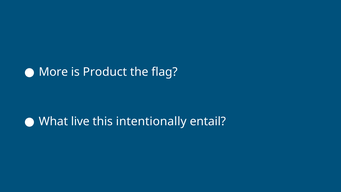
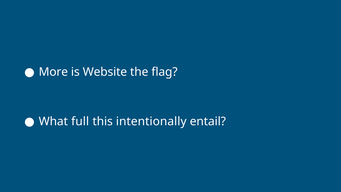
Product: Product -> Website (105, 72)
live: live -> full (80, 121)
